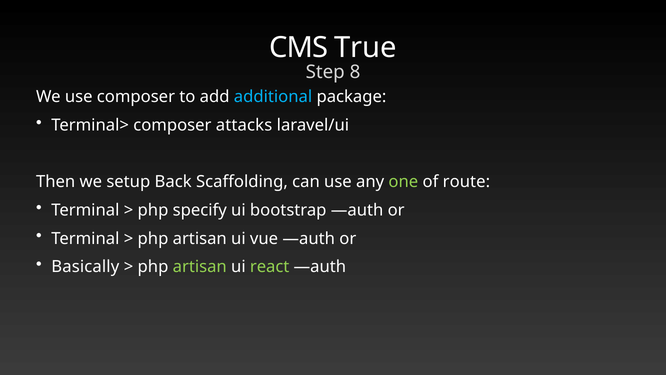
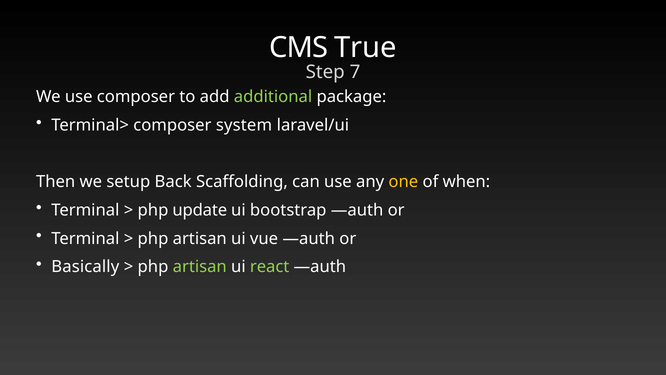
8: 8 -> 7 (355, 72)
additional colour: light blue -> light green (273, 97)
attacks: attacks -> system (244, 125)
one colour: light green -> yellow (403, 182)
route: route -> when (466, 182)
specify: specify -> update (200, 210)
